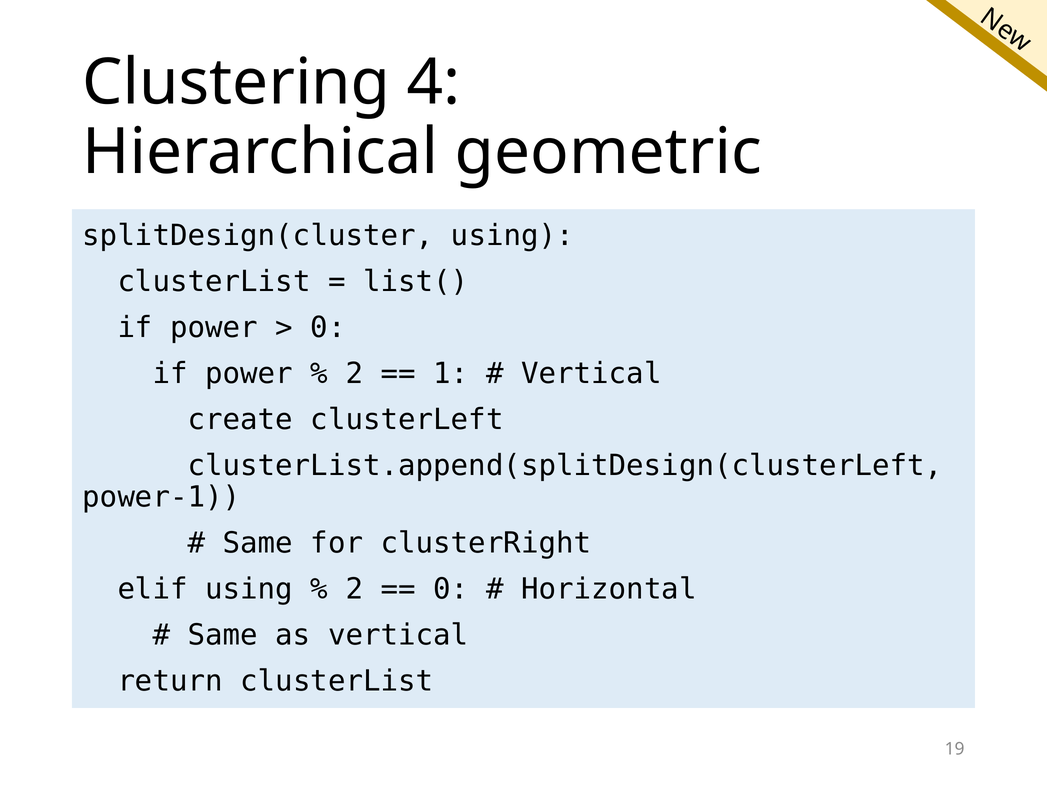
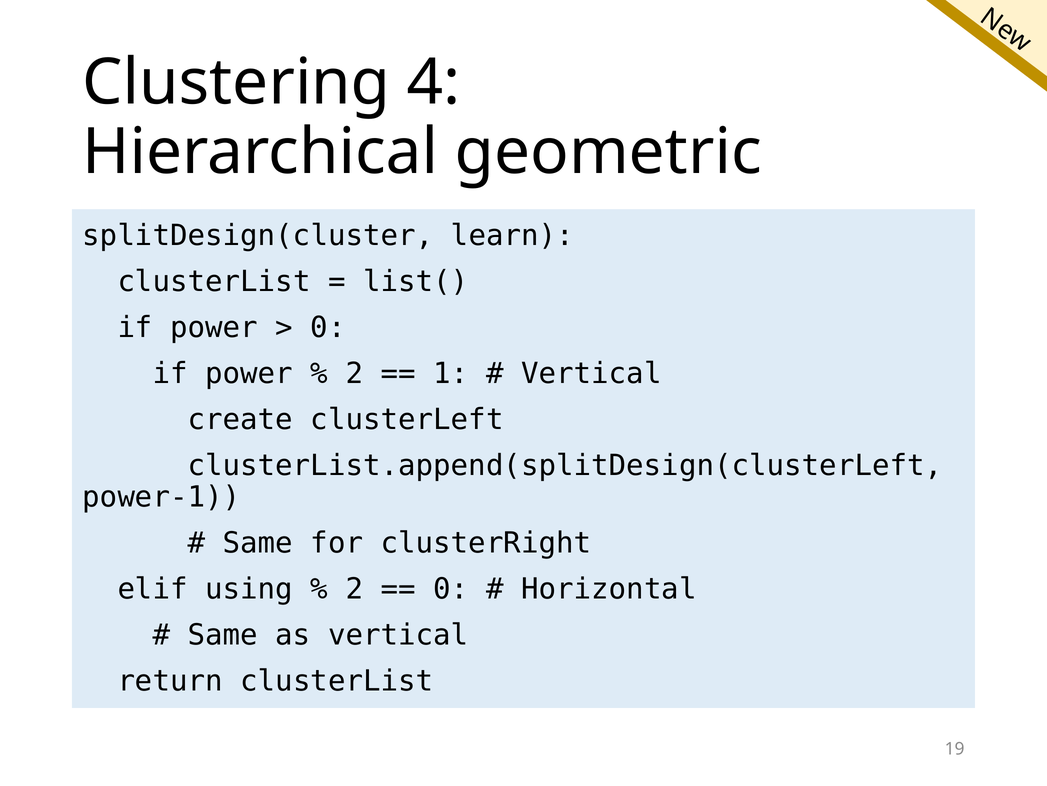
splitDesign(cluster using: using -> learn (512, 235)
